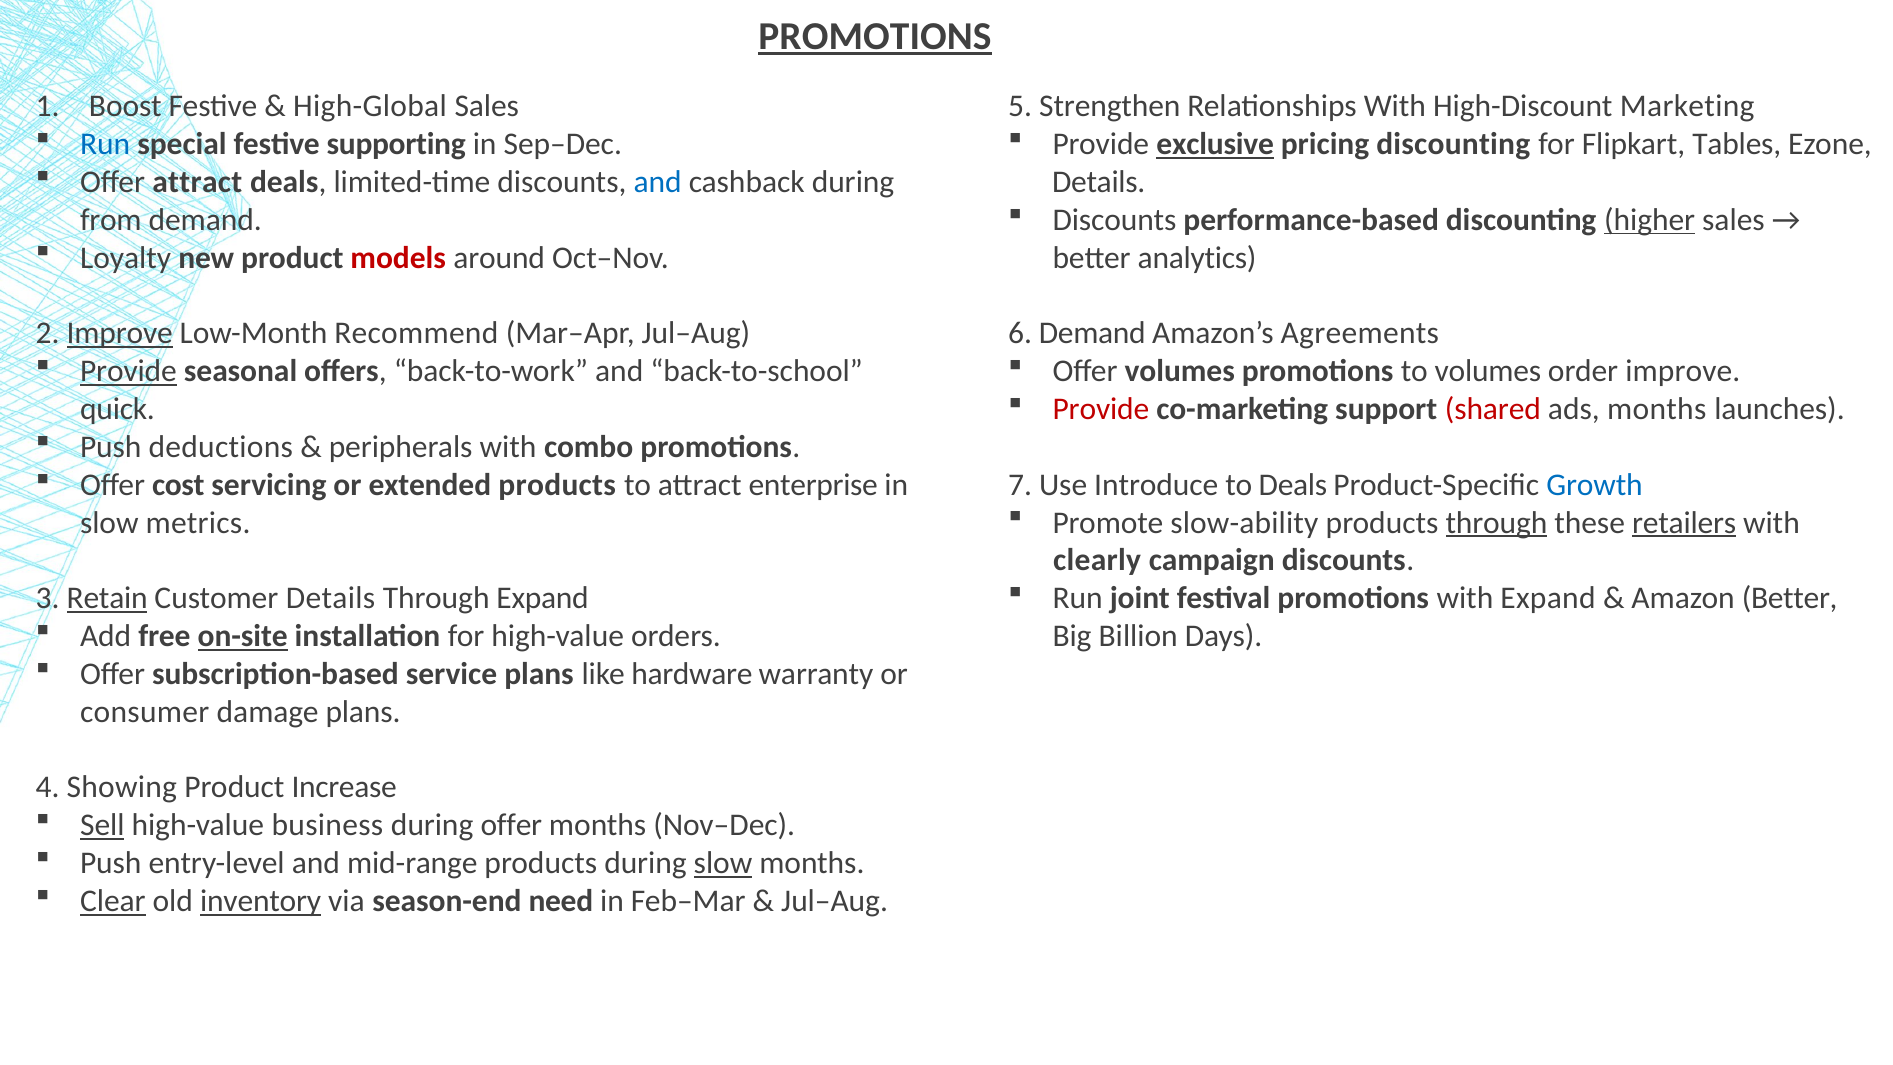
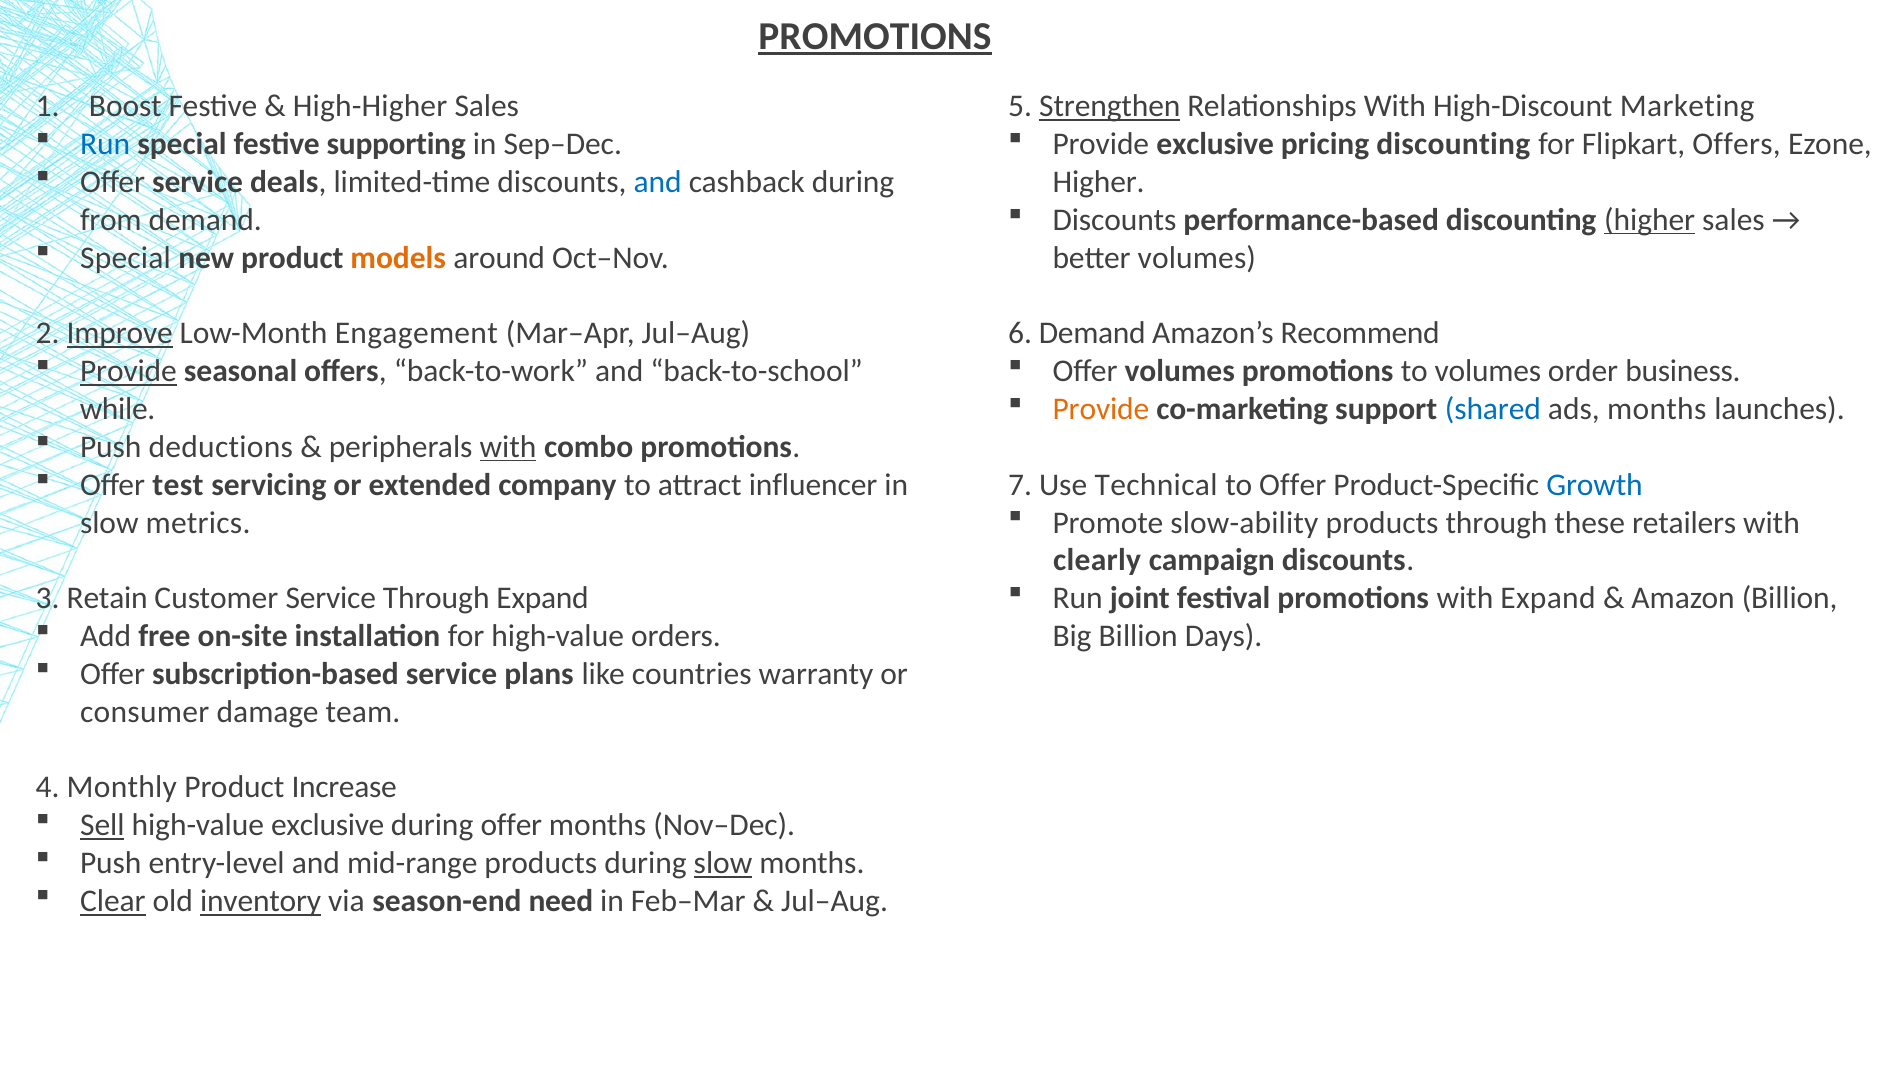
High-Global: High-Global -> High-Higher (370, 106)
Strengthen underline: none -> present (1110, 106)
exclusive underline: present -> none (1215, 144)
Flipkart Tables: Tables -> Offers (1737, 144)
Offer attract: attract -> service (198, 182)
Details: Details -> Higher (1099, 182)
Loyalty: Loyalty -> Special (125, 258)
models colour: red -> orange (398, 258)
better analytics: analytics -> volumes (1197, 258)
Recommend: Recommend -> Engagement (416, 333)
Agreements: Agreements -> Recommend (1360, 333)
order improve: improve -> business (1683, 371)
Provide colour: red -> orange (1101, 409)
shared colour: red -> blue (1493, 409)
quick: quick -> while (118, 409)
with underline: none -> present (508, 447)
cost: cost -> test (178, 485)
extended products: products -> company (557, 485)
enterprise: enterprise -> influencer (813, 485)
Introduce: Introduce -> Technical (1156, 485)
to Deals: Deals -> Offer (1293, 485)
through underline: present -> none (1496, 523)
retailers underline: present -> none (1684, 523)
Amazon Better: Better -> Billion (1790, 598)
Retain underline: present -> none (107, 598)
Customer Details: Details -> Service (331, 598)
on-site underline: present -> none (243, 636)
hardware: hardware -> countries (692, 674)
damage plans: plans -> team (363, 712)
Showing: Showing -> Monthly (122, 787)
high-value business: business -> exclusive (328, 825)
